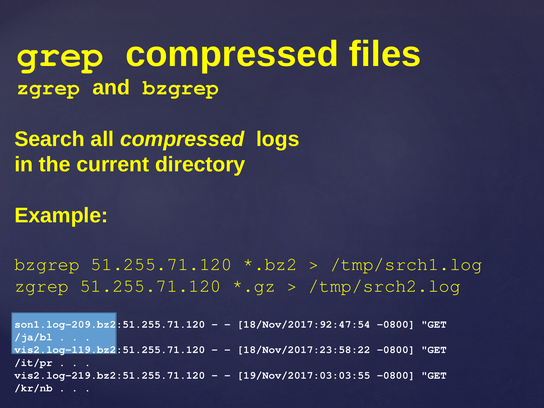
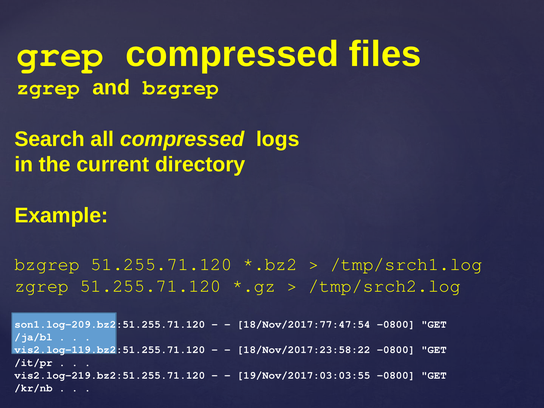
18/Nov/2017:92:47:54: 18/Nov/2017:92:47:54 -> 18/Nov/2017:77:47:54 (304, 324)
